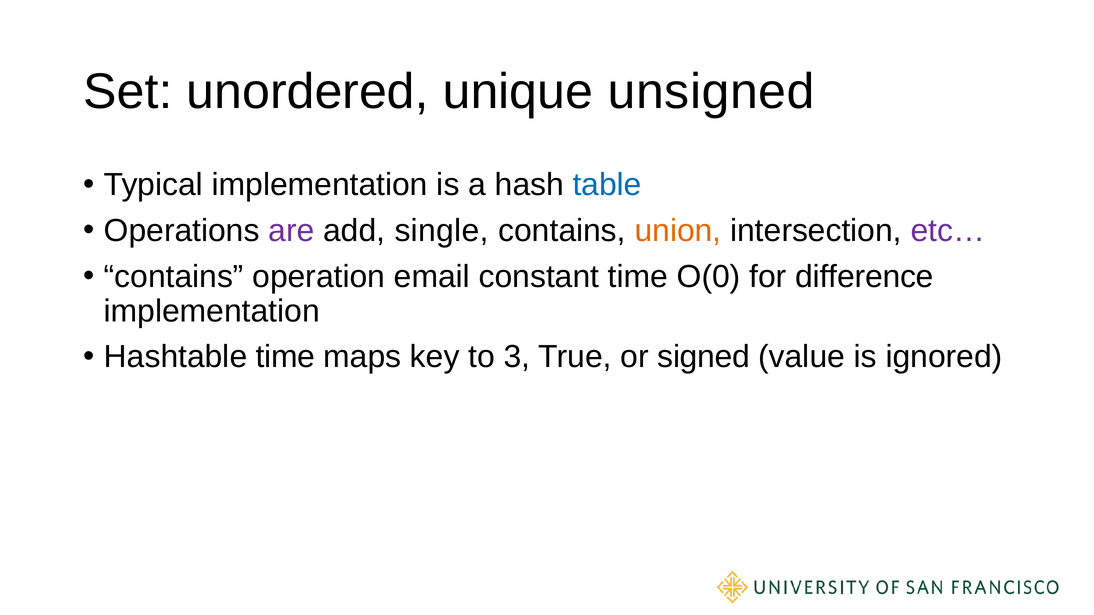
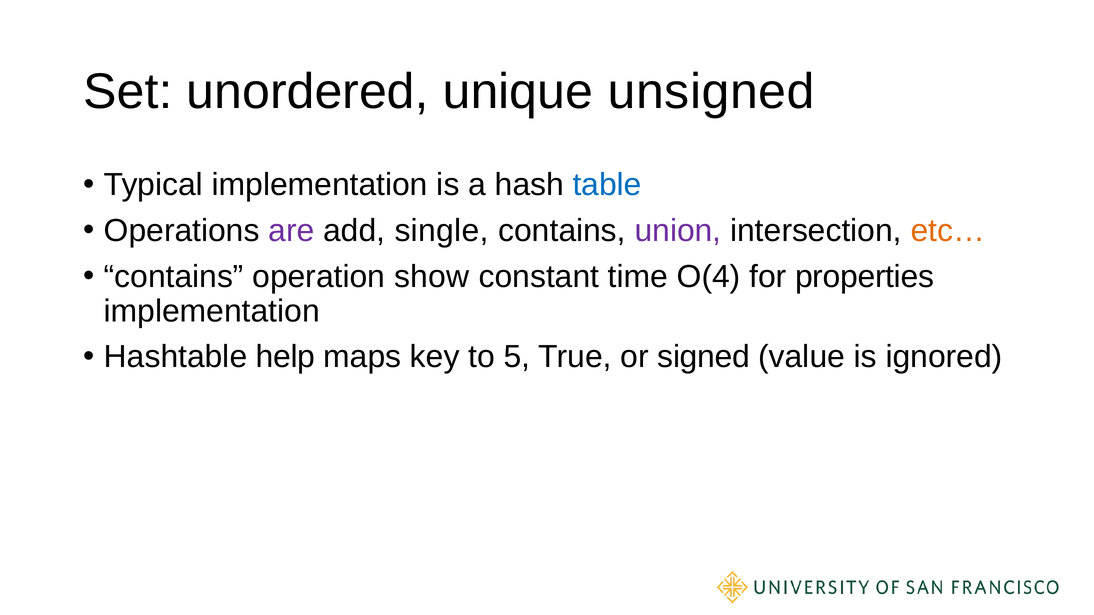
union colour: orange -> purple (678, 231)
etc… colour: purple -> orange (948, 231)
email: email -> show (432, 277)
O(0: O(0 -> O(4 (709, 277)
difference: difference -> properties (865, 277)
Hashtable time: time -> help (285, 357)
3: 3 -> 5 (517, 357)
